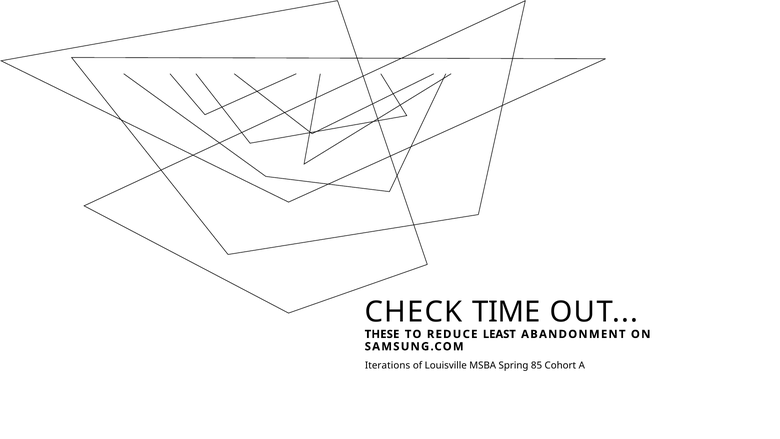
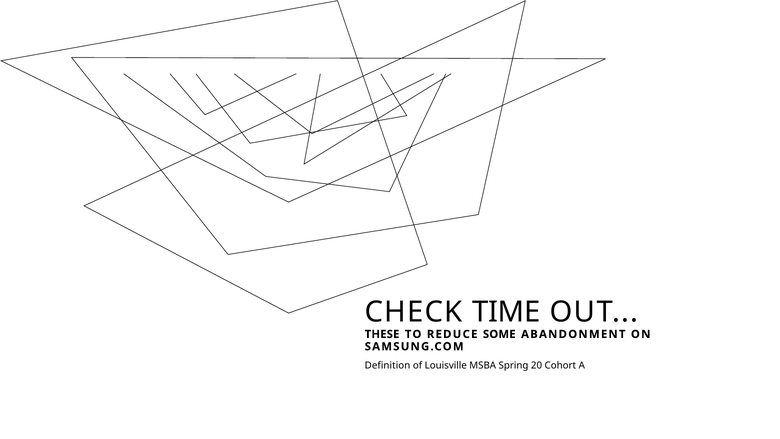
LEAST: LEAST -> SOME (499, 334)
Iterations: Iterations -> Definition (388, 366)
85: 85 -> 20 (537, 366)
